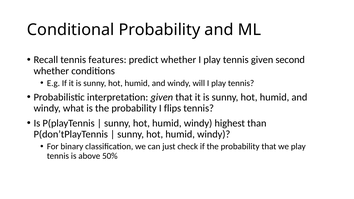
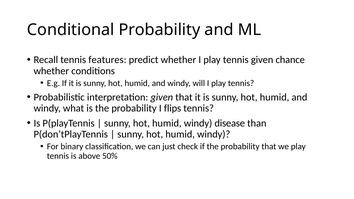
second: second -> chance (290, 60)
highest: highest -> disease (230, 123)
